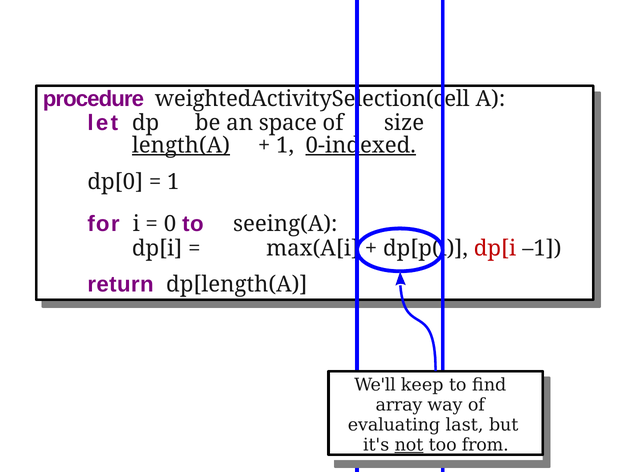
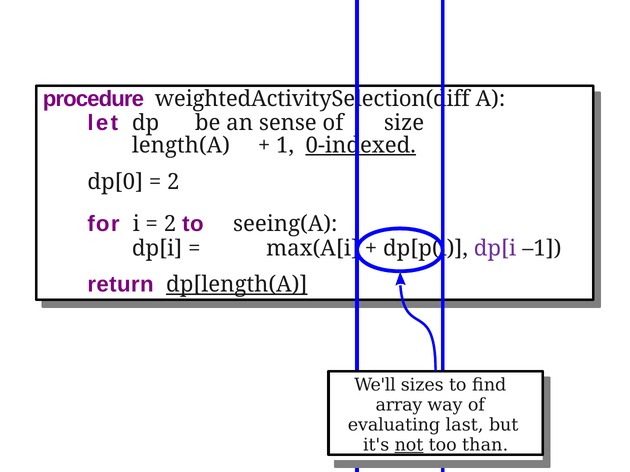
weightedActivitySelection(cell: weightedActivitySelection(cell -> weightedActivitySelection(diff (312, 99)
space: space -> sense (288, 123)
length(A underline: present -> none (181, 145)
1: 1 -> 2 (173, 182)
0: 0 -> 2 (170, 224)
dp[i colour: red -> purple (495, 248)
dp[length(A underline: none -> present (237, 285)
keep: keep -> sizes (422, 385)
from: from -> than (485, 446)
